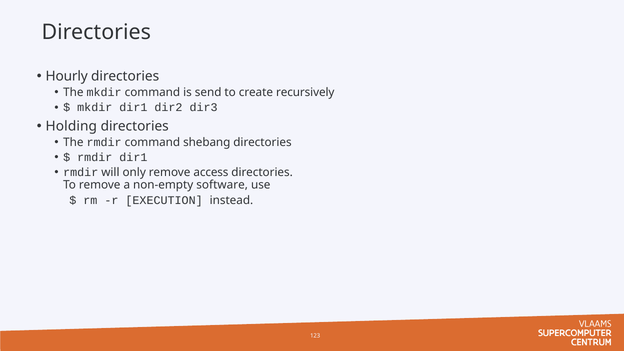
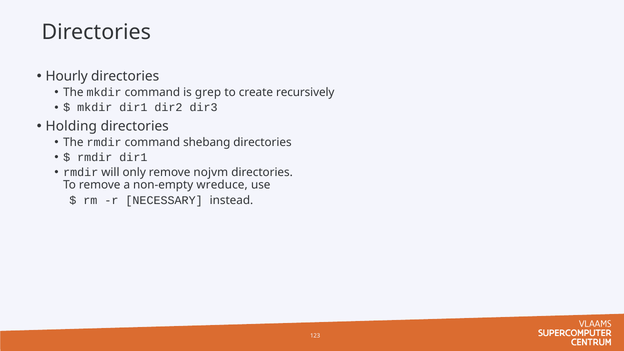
send: send -> grep (208, 93)
access: access -> nojvm (211, 172)
software: software -> wreduce (222, 185)
EXECUTION: EXECUTION -> NECESSARY (164, 200)
